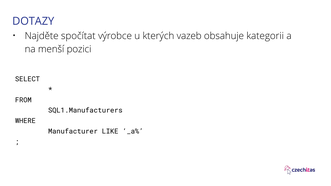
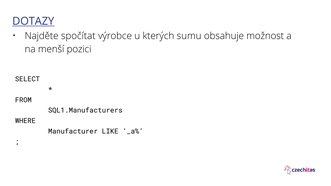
DOTAZY underline: none -> present (33, 21)
vazeb: vazeb -> sumu (189, 36)
kategorii: kategorii -> možnost (265, 36)
